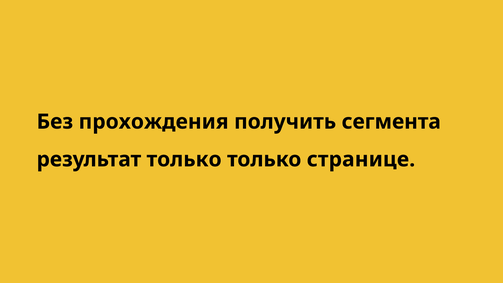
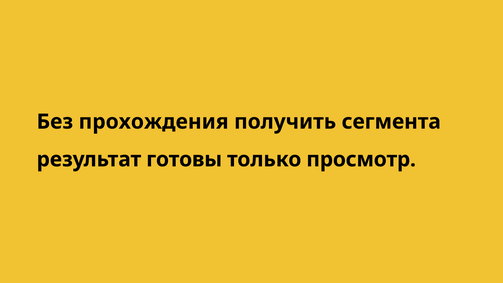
результат только: только -> готовы (184, 159)
странице: странице -> просмотр (361, 159)
